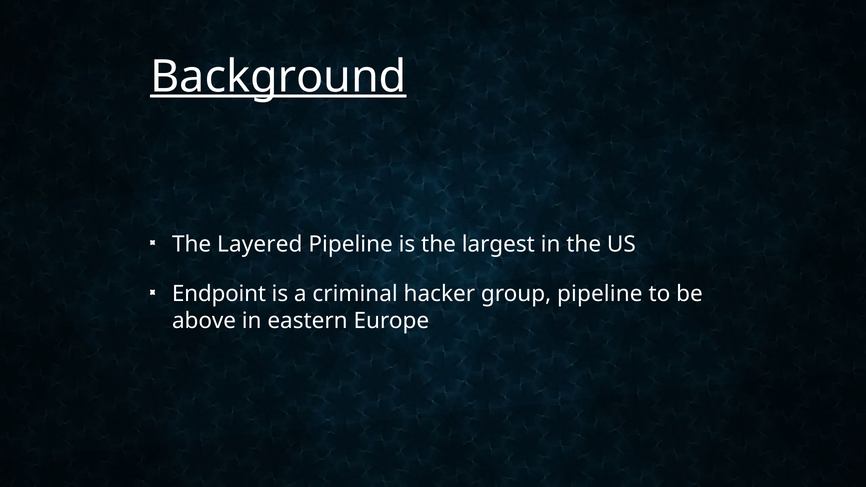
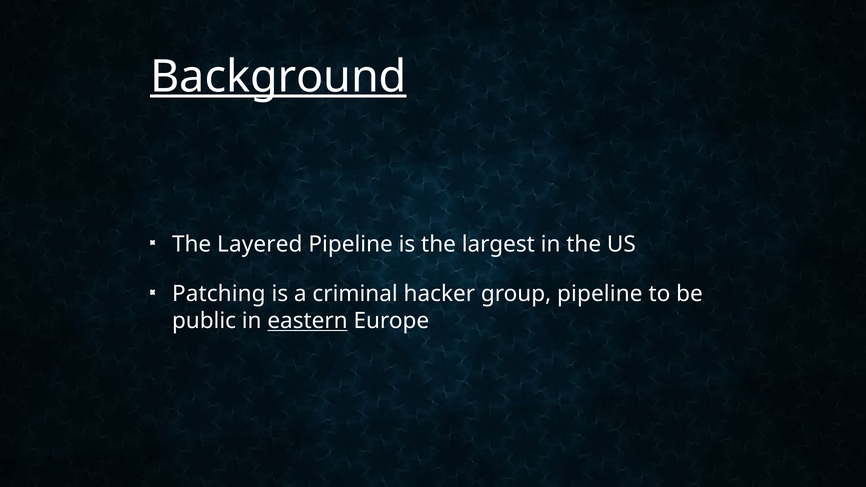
Endpoint: Endpoint -> Patching (219, 294)
above: above -> public (204, 321)
eastern underline: none -> present (308, 321)
